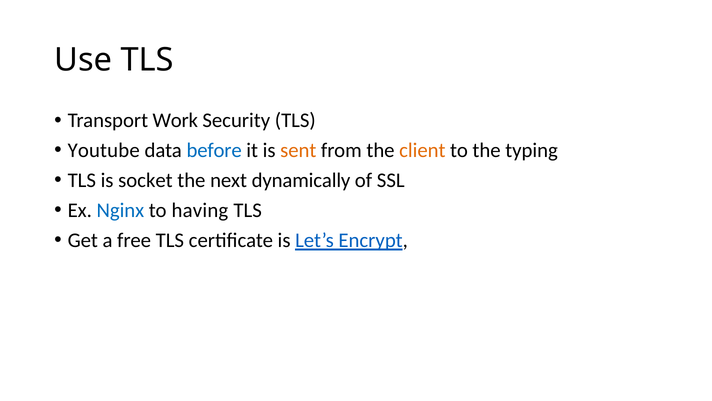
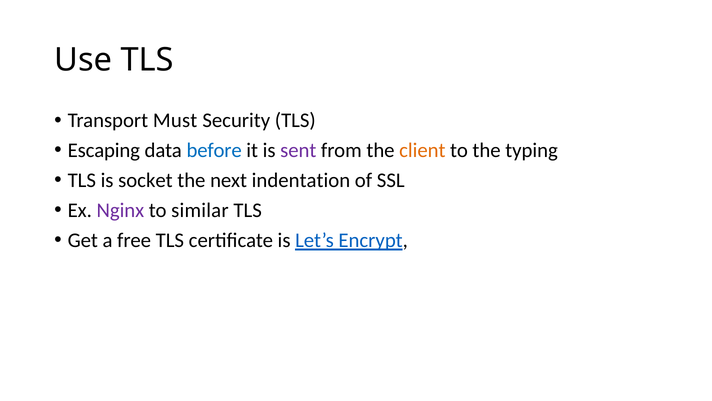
Work: Work -> Must (175, 120)
Youtube: Youtube -> Escaping (104, 150)
sent colour: orange -> purple (298, 150)
dynamically: dynamically -> indentation (301, 180)
Nginx colour: blue -> purple (120, 210)
having: having -> similar (200, 210)
